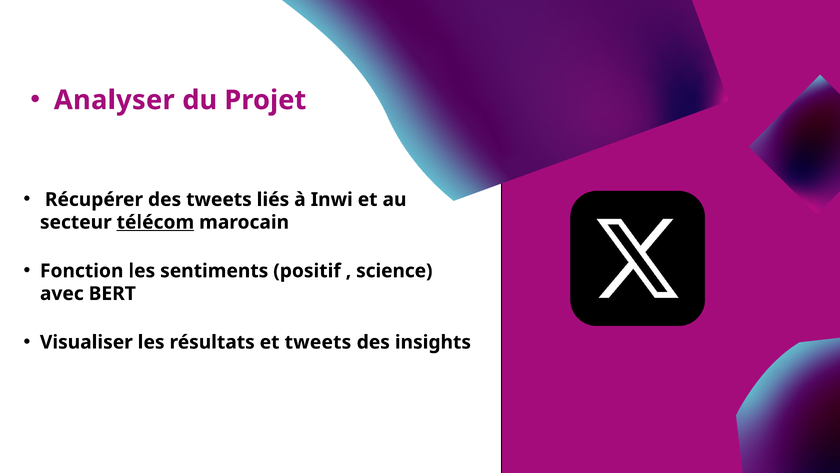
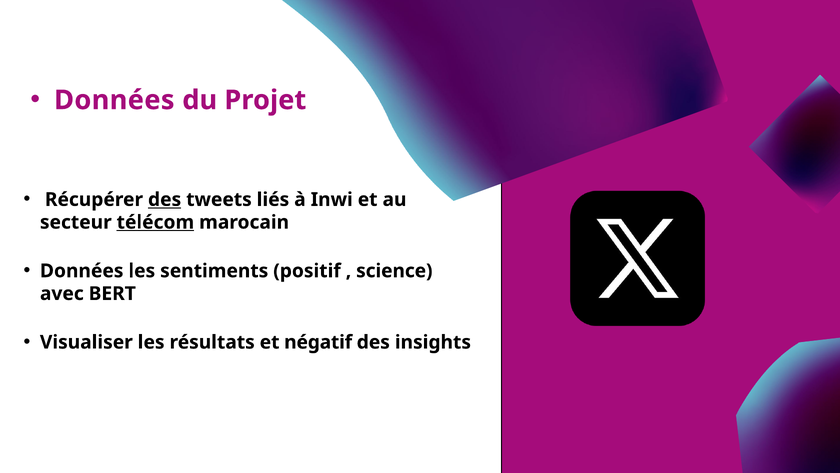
Analyser: Analyser -> Données (114, 100)
des underline: none -> present (165, 199)
Fonction: Fonction -> Données (82, 271)
et tweets: tweets -> négatif (318, 342)
